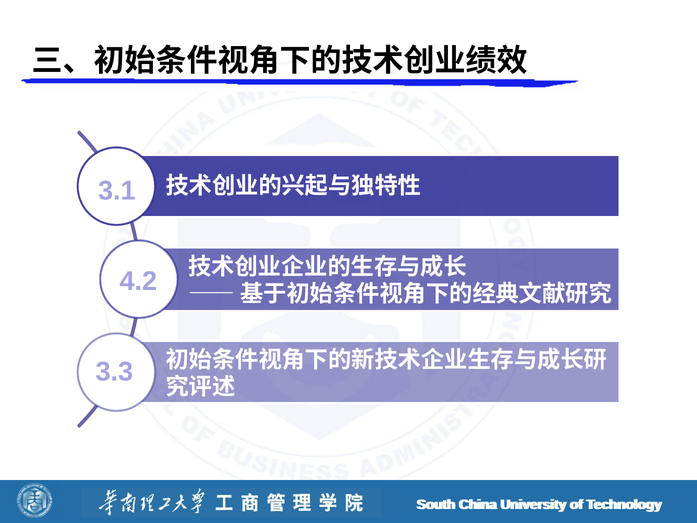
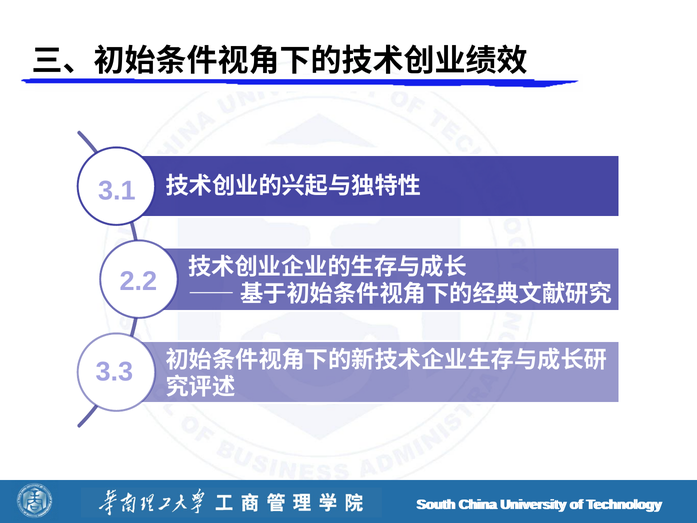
4.2: 4.2 -> 2.2 (139, 281)
